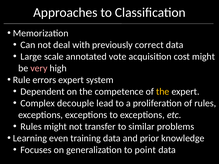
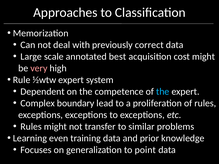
vote: vote -> best (118, 57)
errors: errors -> ½wtw (44, 80)
the colour: yellow -> light blue (163, 92)
decouple: decouple -> boundary (76, 103)
